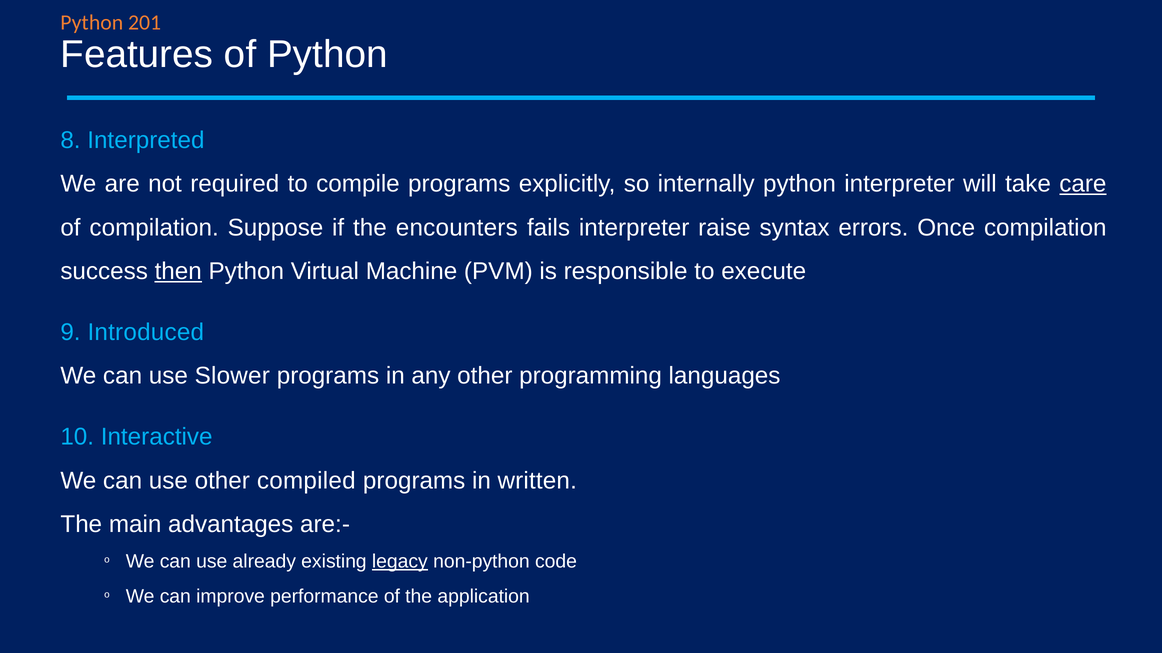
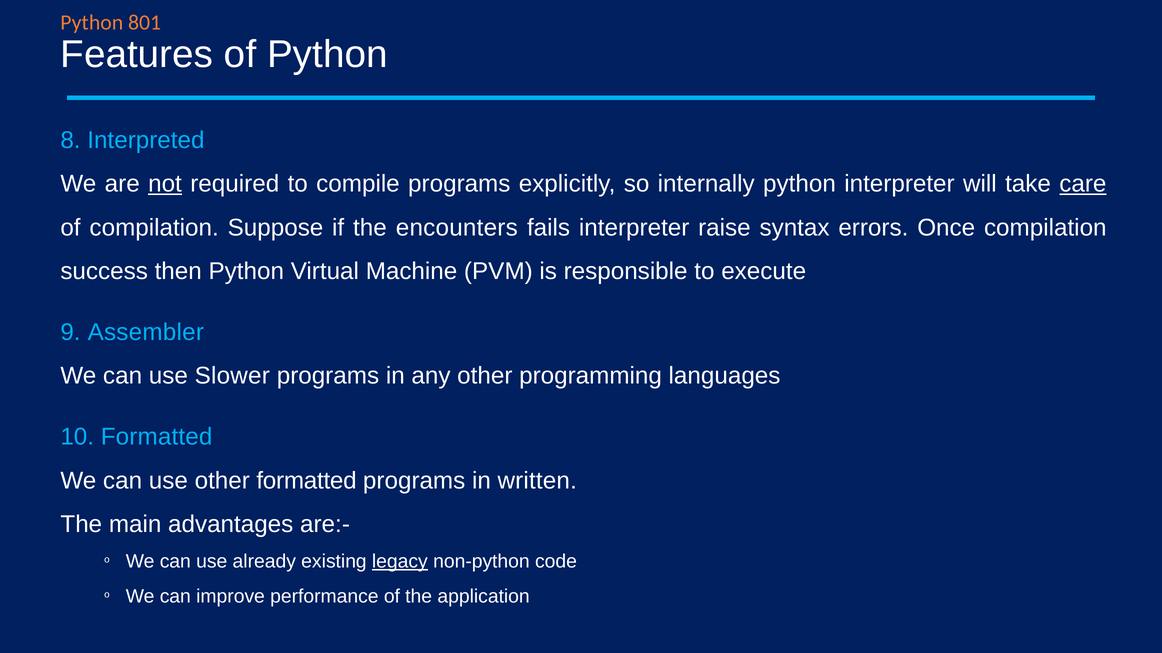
201: 201 -> 801 (145, 23)
not underline: none -> present (165, 184)
then underline: present -> none (178, 271)
Introduced: Introduced -> Assembler (146, 333)
10 Interactive: Interactive -> Formatted (157, 437)
other compiled: compiled -> formatted (307, 481)
